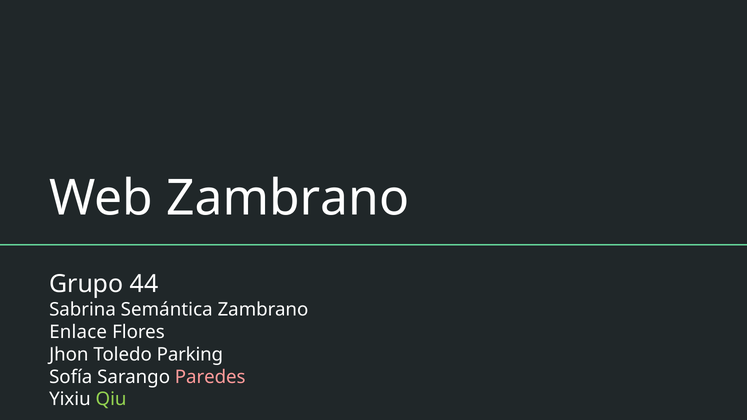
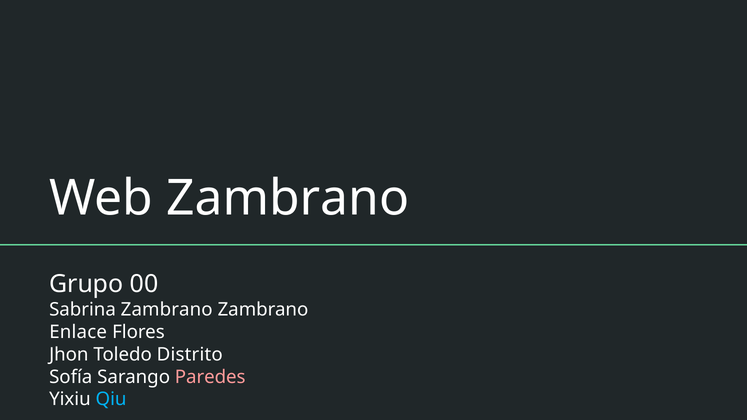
44: 44 -> 00 (144, 284)
Sabrina Semántica: Semántica -> Zambrano (167, 310)
Parking: Parking -> Distrito (190, 355)
Qiu colour: light green -> light blue (111, 399)
